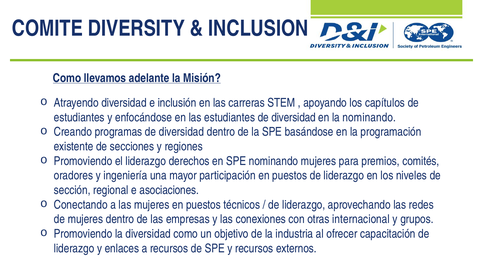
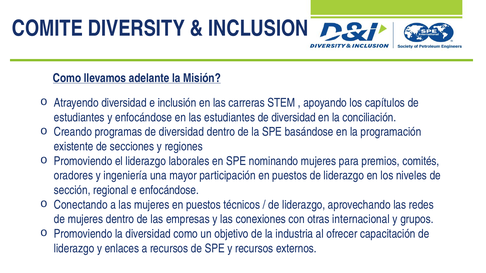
la nominando: nominando -> conciliación (369, 118)
derechos: derechos -> laborales (189, 161)
e asociaciones: asociaciones -> enfocándose (169, 190)
